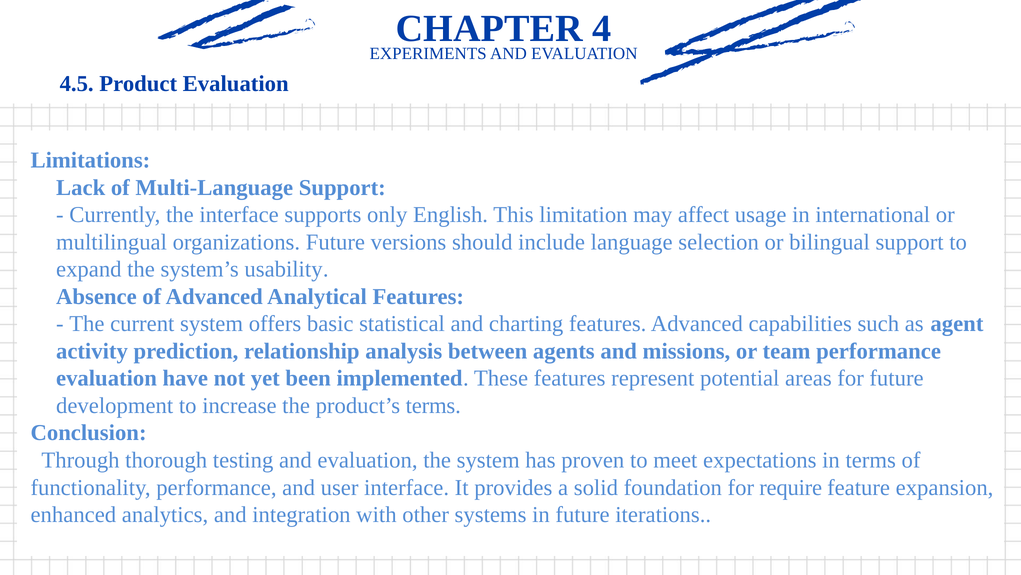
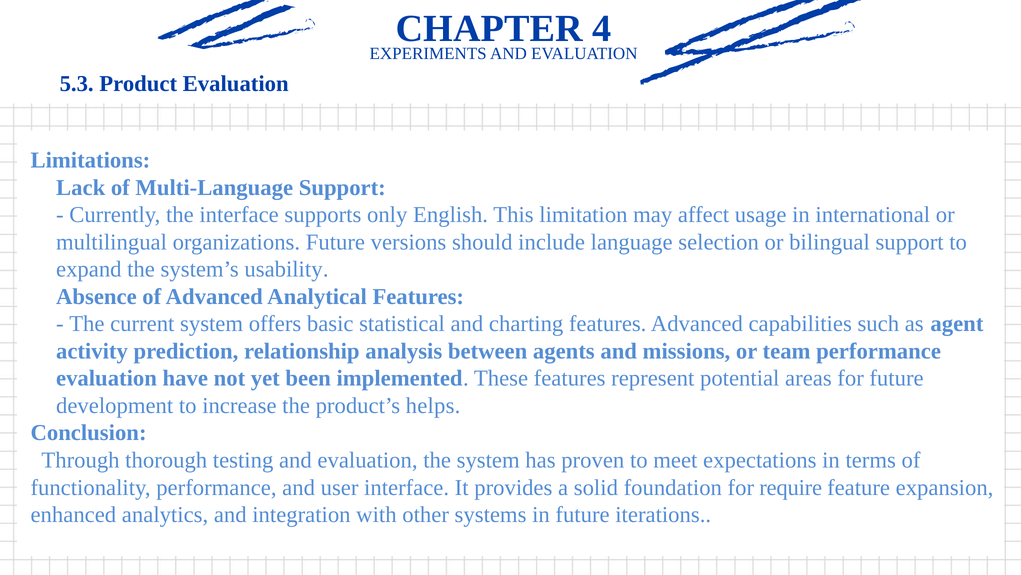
4.5: 4.5 -> 5.3 (77, 84)
product’s terms: terms -> helps (433, 405)
